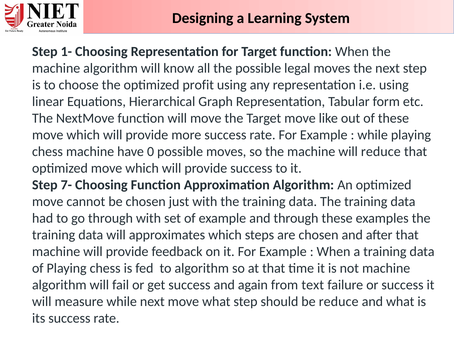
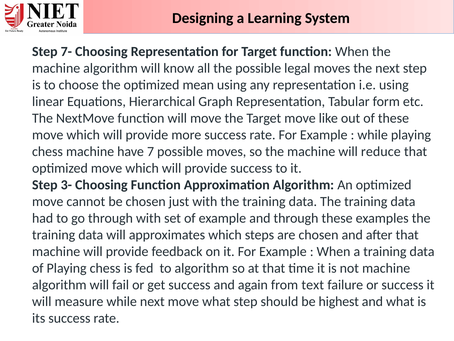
1-: 1- -> 7- (66, 52)
profit: profit -> mean (198, 85)
0: 0 -> 7 (151, 151)
7-: 7- -> 3- (66, 185)
be reduce: reduce -> highest (339, 301)
